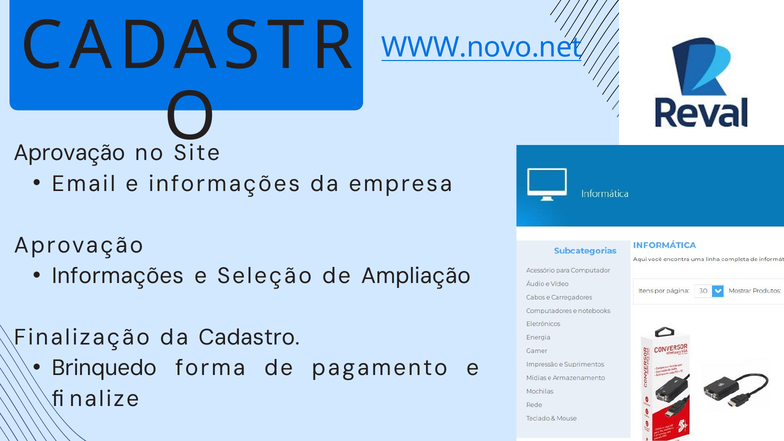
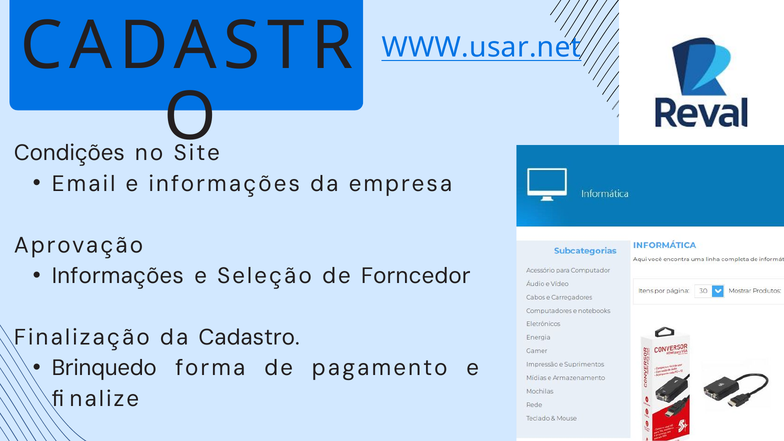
WWW.novo.net: WWW.novo.net -> WWW.usar.net (481, 48)
Aprovação: Aprovação -> Condições (69, 153)
Ampliação: Ampliação -> Forncedor (416, 276)
